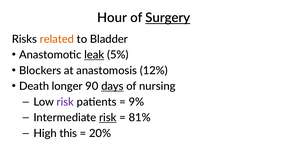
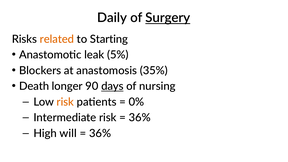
Hour: Hour -> Daily (112, 18)
Bladder: Bladder -> Starting (109, 39)
leak underline: present -> none (94, 55)
12%: 12% -> 35% (154, 71)
risk colour: purple -> orange (65, 102)
9%: 9% -> 0% (136, 102)
risk underline: present -> none (108, 118)
81%: 81% -> 36% (140, 118)
this: this -> will (68, 133)
20%: 20% -> 36% (100, 133)
